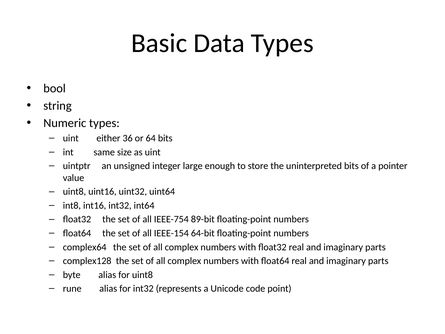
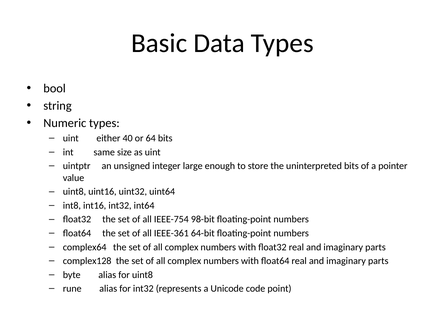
36: 36 -> 40 (128, 138)
89-bit: 89-bit -> 98-bit (203, 219)
IEEE-154: IEEE-154 -> IEEE-361 (171, 233)
